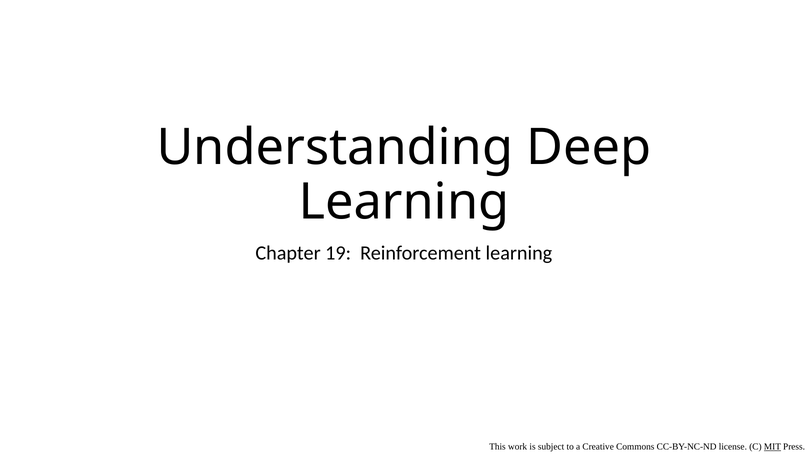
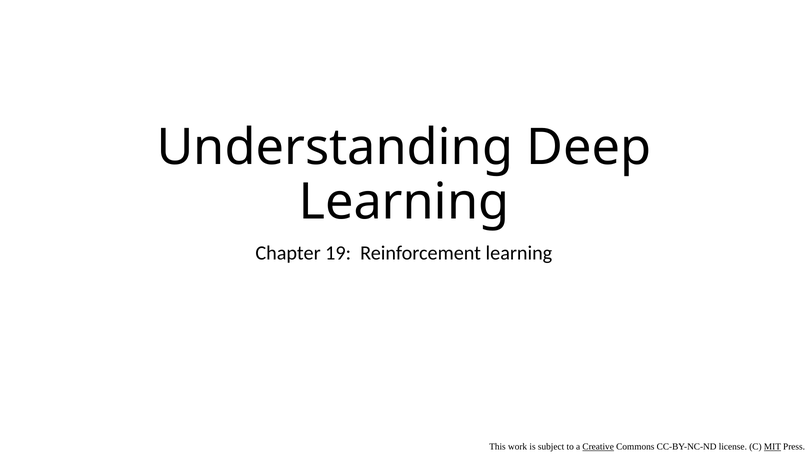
Creative underline: none -> present (598, 446)
